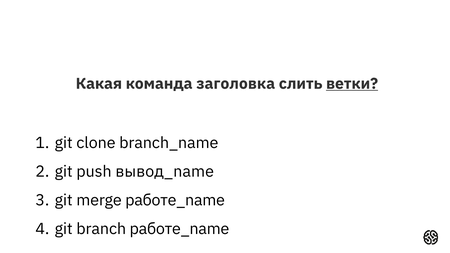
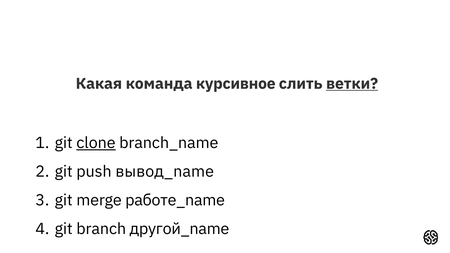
заголовка: заголовка -> курсивное (236, 84)
clone underline: none -> present (96, 143)
branch работе_name: работе_name -> другой_name (179, 229)
